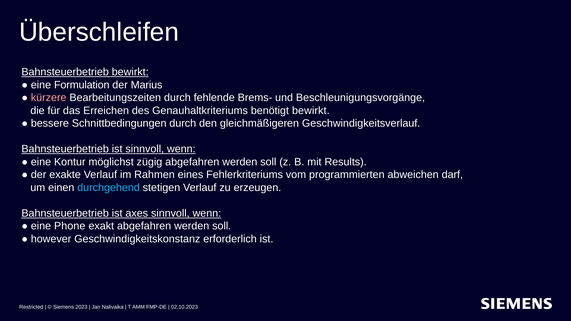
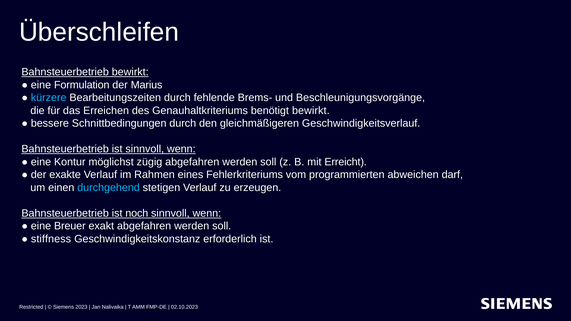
kürzere colour: pink -> light blue (49, 98)
Results: Results -> Erreicht (346, 162)
axes: axes -> noch (137, 213)
Phone: Phone -> Breuer (70, 226)
however: however -> stiffness (51, 239)
